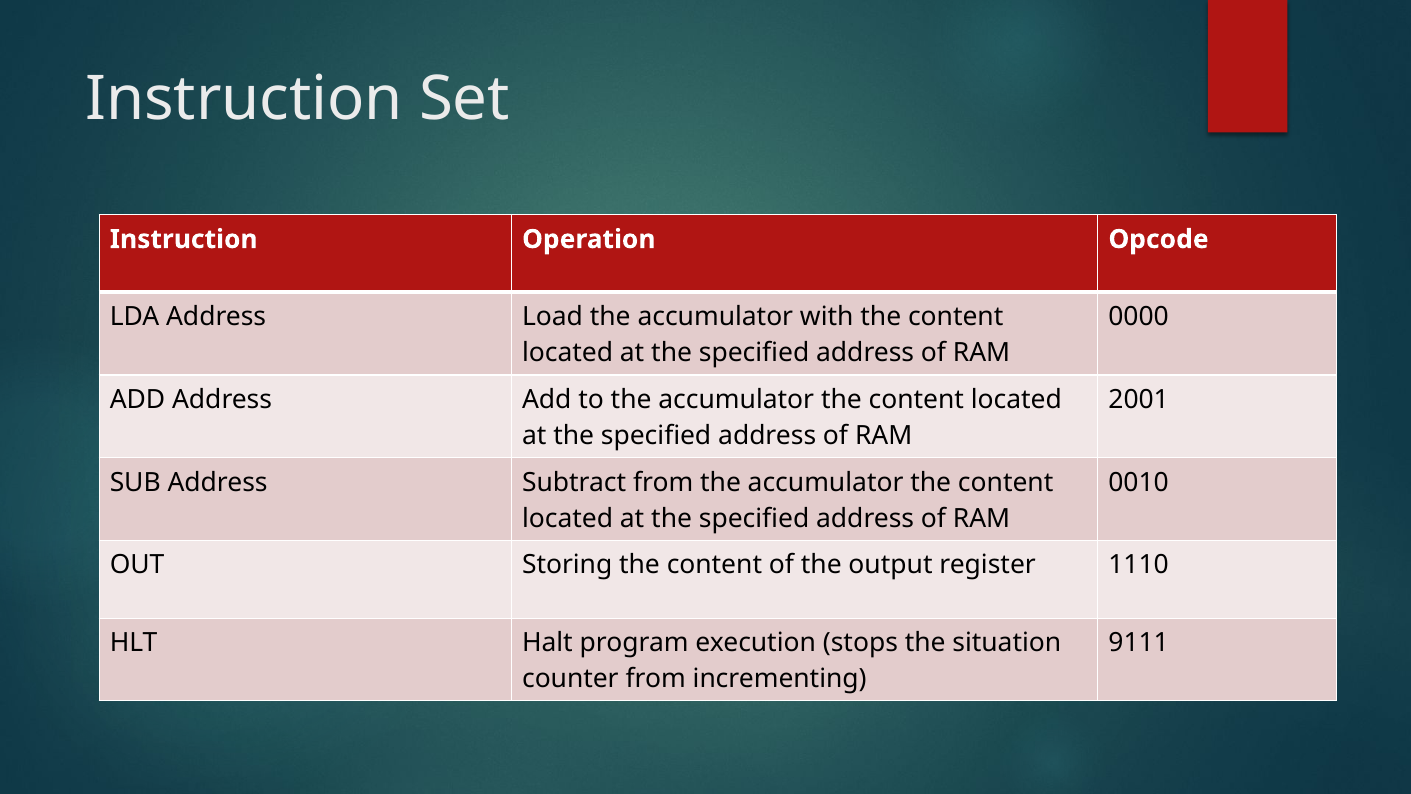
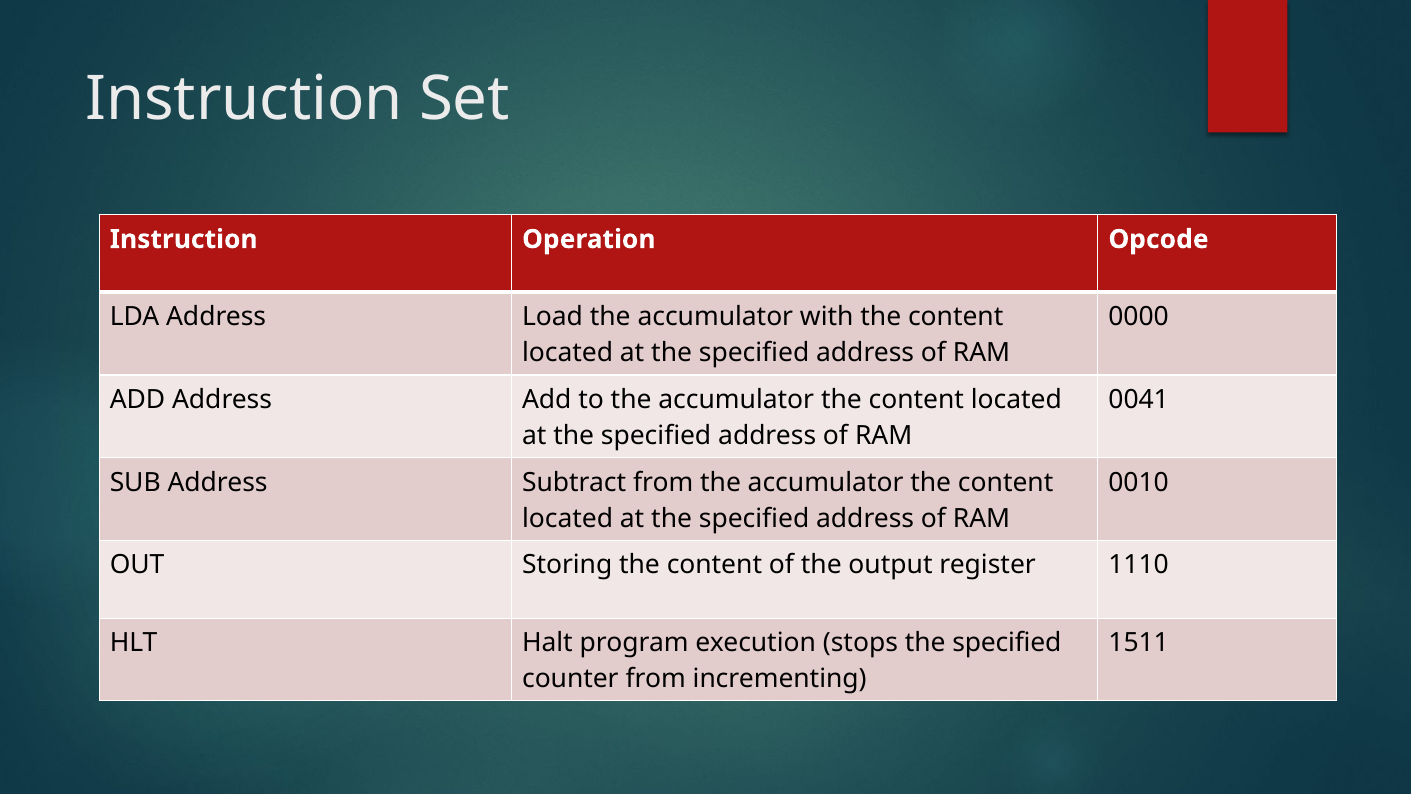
2001: 2001 -> 0041 (1139, 400)
stops the situation: situation -> specified (1007, 643)
9111: 9111 -> 1511 (1139, 643)
